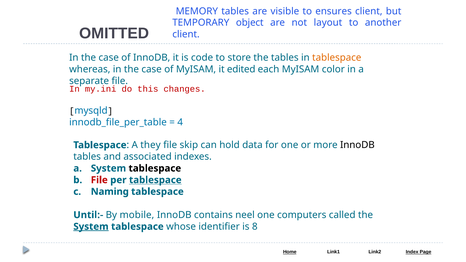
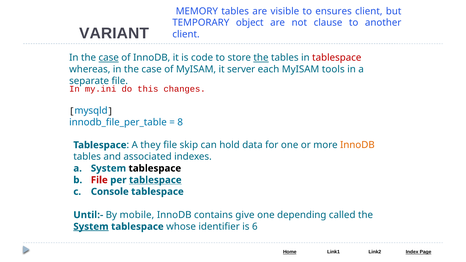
layout: layout -> clause (328, 23)
OMITTED: OMITTED -> VARIANT (114, 33)
case underline: none -> present (109, 58)
the underline: none -> present (261, 58)
tablespace colour: orange -> red (337, 58)
edited: edited -> server (241, 69)
color: color -> tools (333, 69)
4: 4 -> 8 (180, 122)
InnoDB colour: black -> orange (357, 145)
Naming: Naming -> Console (110, 192)
neel: neel -> give (245, 215)
computers: computers -> depending (302, 215)
8: 8 -> 6 (255, 227)
